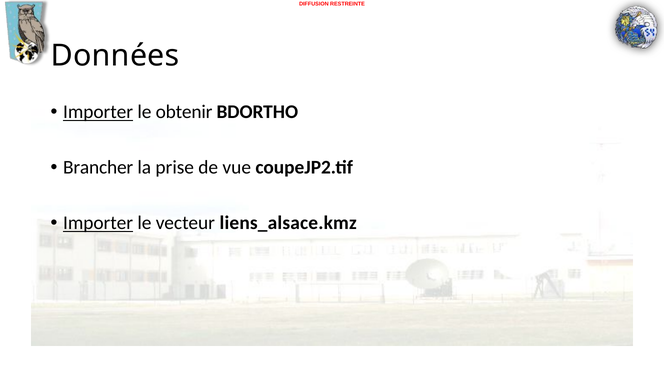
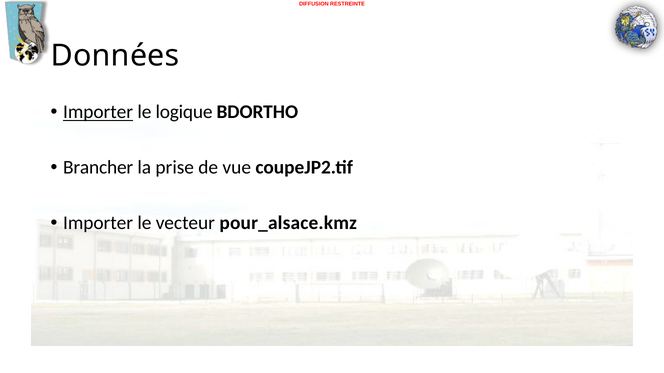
obtenir: obtenir -> logique (184, 112)
Importer underline: present -> none (98, 223)
liens_alsace.kmz: liens_alsace.kmz -> pour_alsace.kmz (288, 223)
